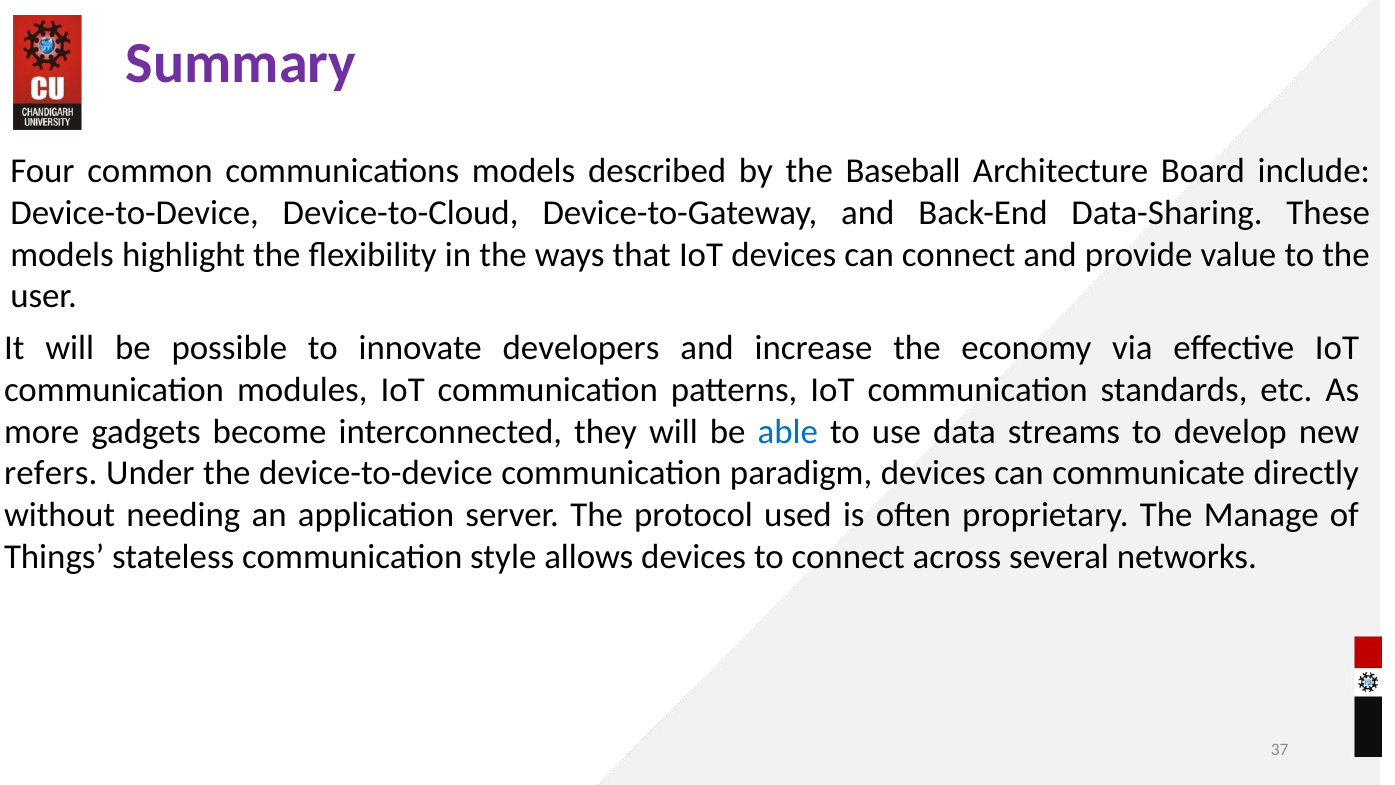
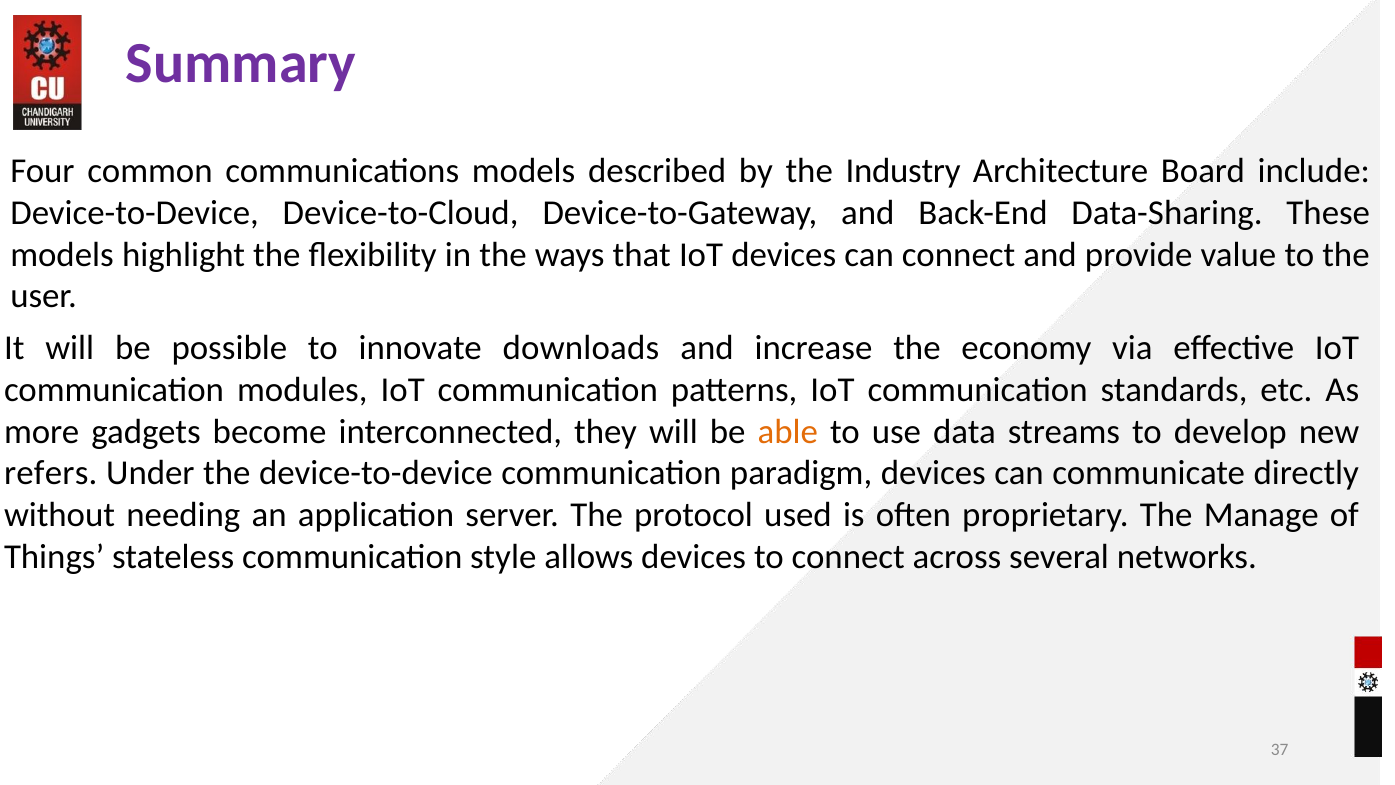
Baseball: Baseball -> Industry (903, 171)
developers: developers -> downloads (581, 348)
able colour: blue -> orange (788, 431)
